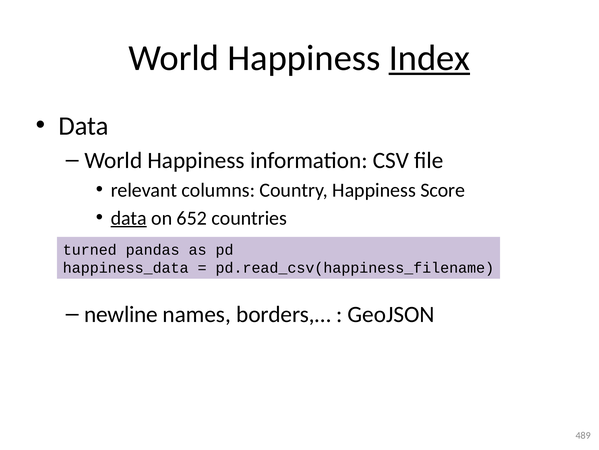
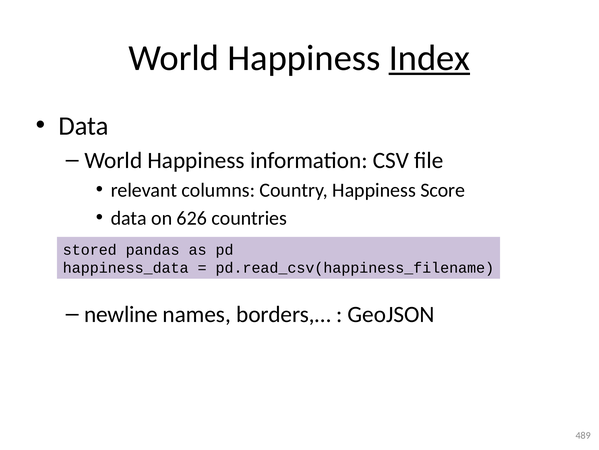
data underline: present -> none (129, 218)
652: 652 -> 626 (192, 218)
turned: turned -> stored (90, 249)
